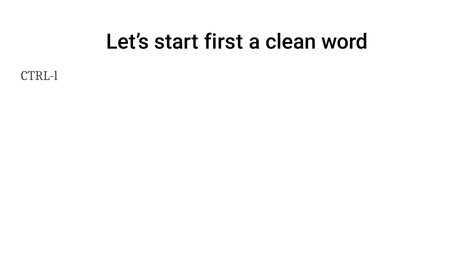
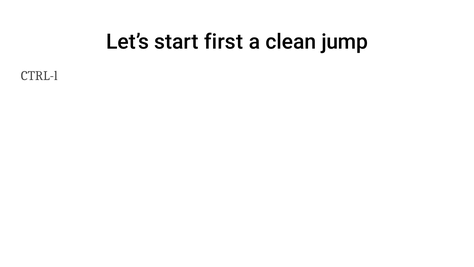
word: word -> jump (345, 42)
